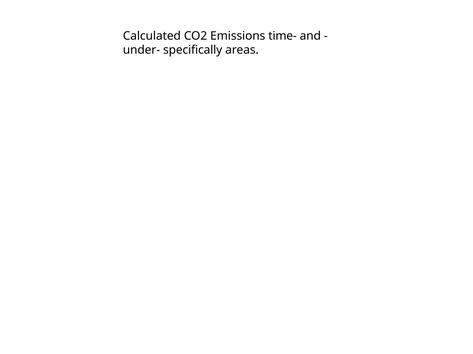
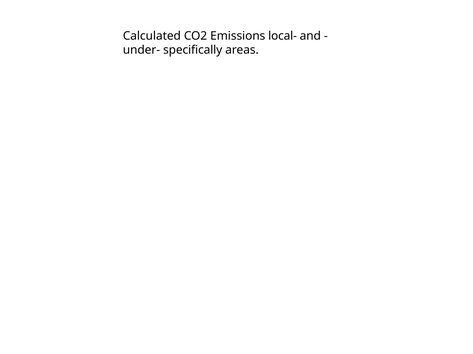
time-: time- -> local- (283, 36)
